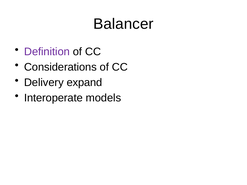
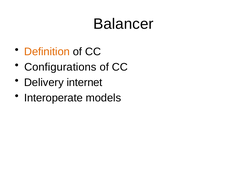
Definition colour: purple -> orange (47, 52)
Considerations: Considerations -> Configurations (60, 67)
expand: expand -> internet (85, 83)
